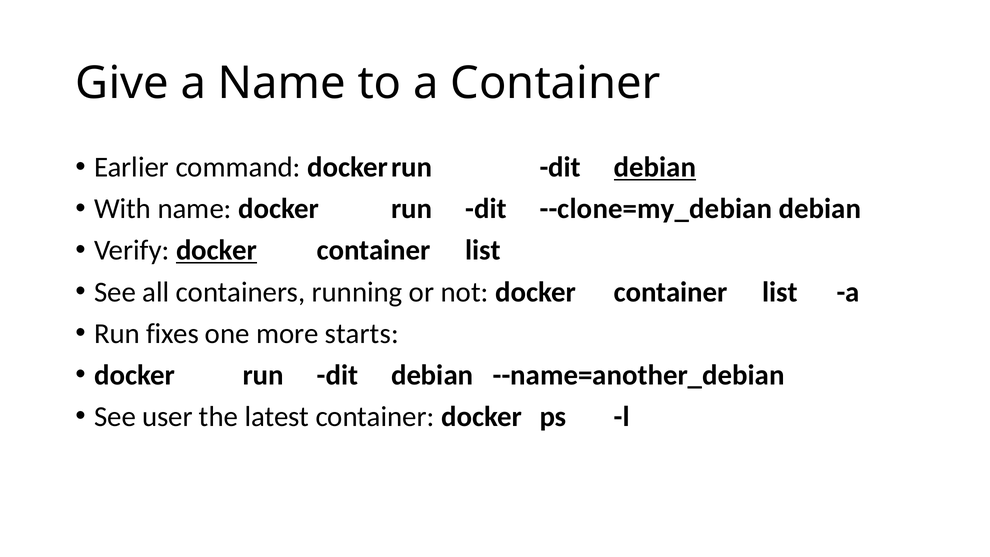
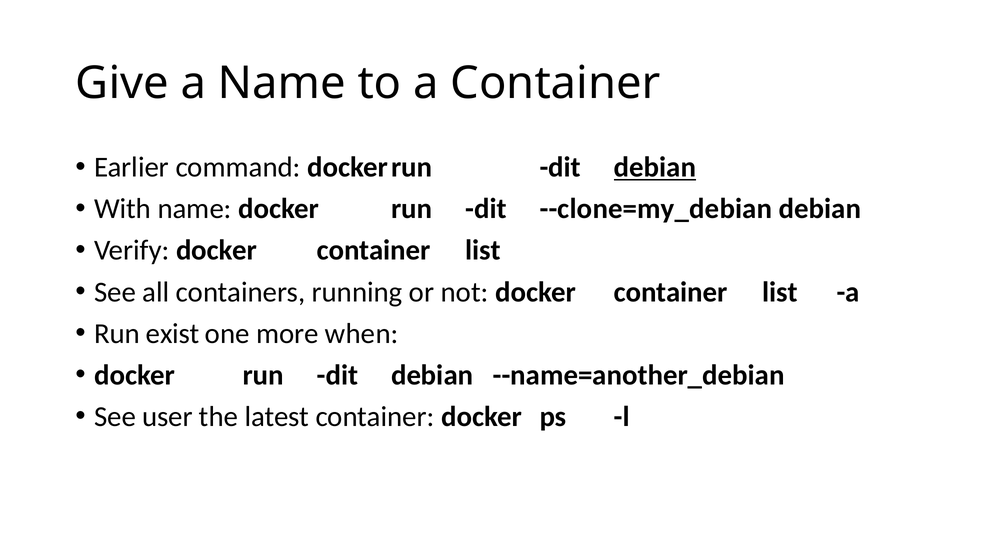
docker underline: present -> none (217, 250)
fixes: fixes -> exist (173, 333)
starts: starts -> when (362, 333)
